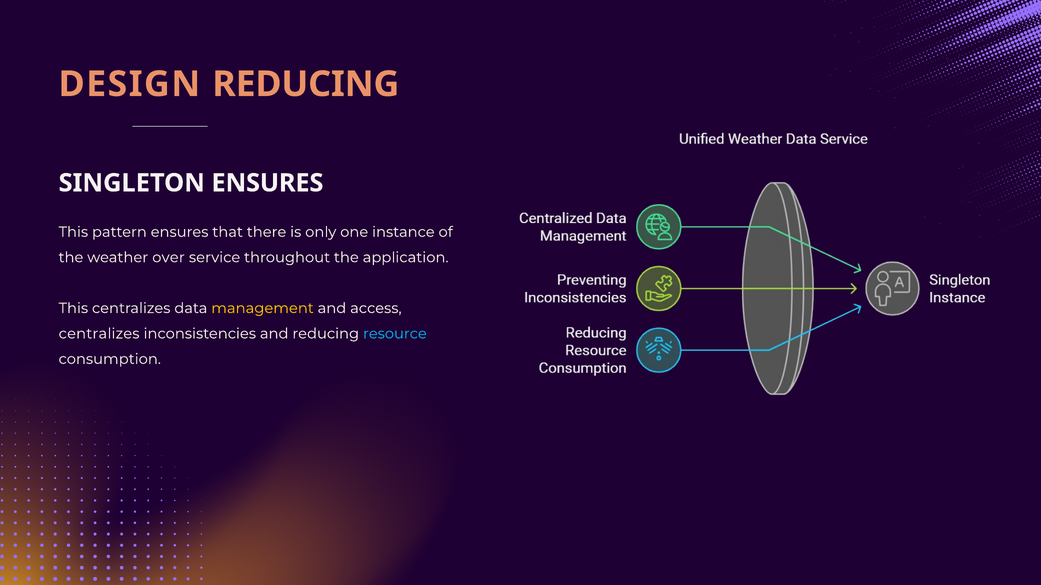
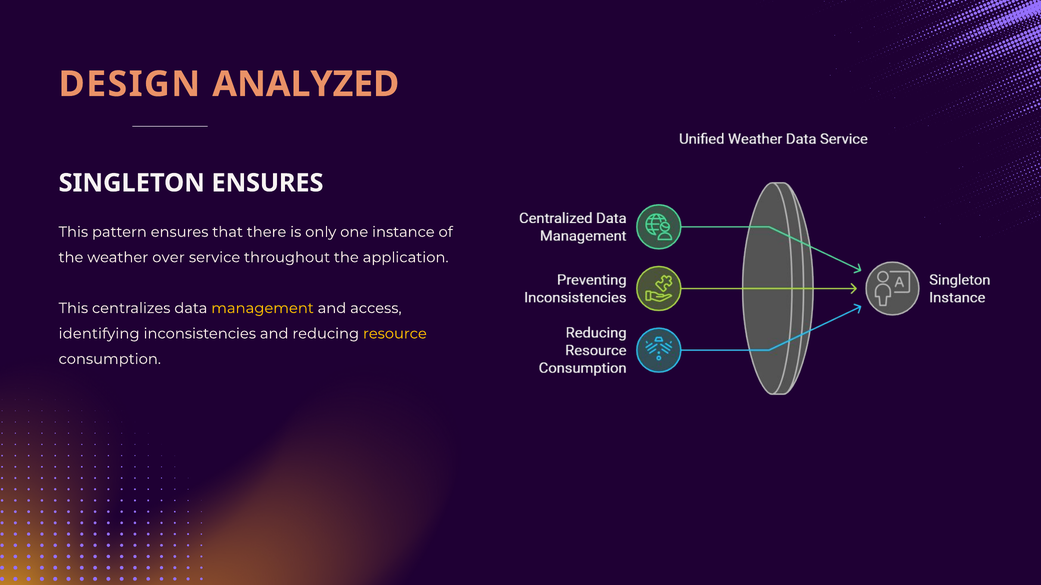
DESIGN REDUCING: REDUCING -> ANALYZED (306, 84)
centralizes: centralizes -> identifying (99, 334)
resource colour: light blue -> yellow (395, 334)
